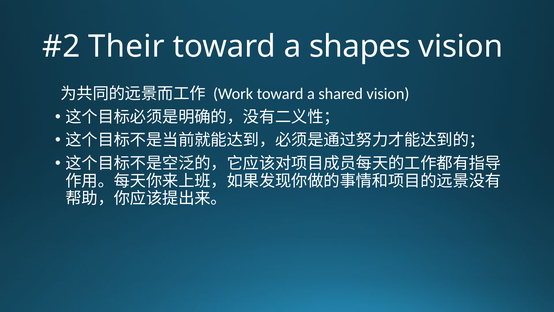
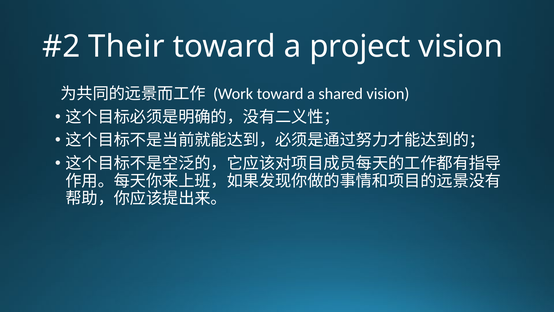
shapes: shapes -> project (360, 47)
